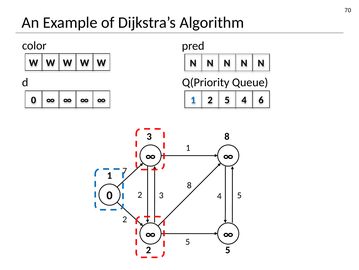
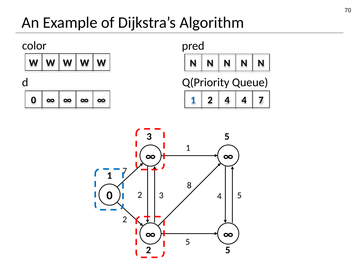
2 5: 5 -> 4 (227, 100)
4 6: 6 -> 7 (261, 100)
3 8: 8 -> 5 (227, 136)
